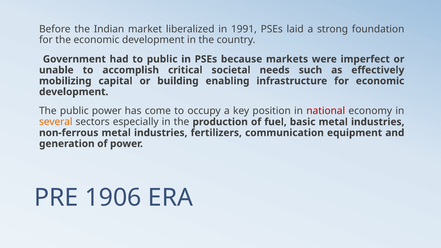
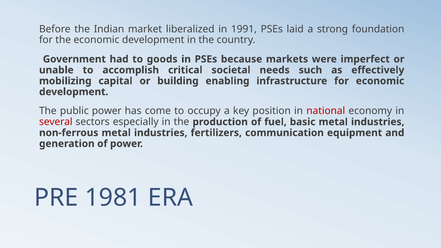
to public: public -> goods (162, 59)
several colour: orange -> red (56, 122)
1906: 1906 -> 1981 (113, 198)
